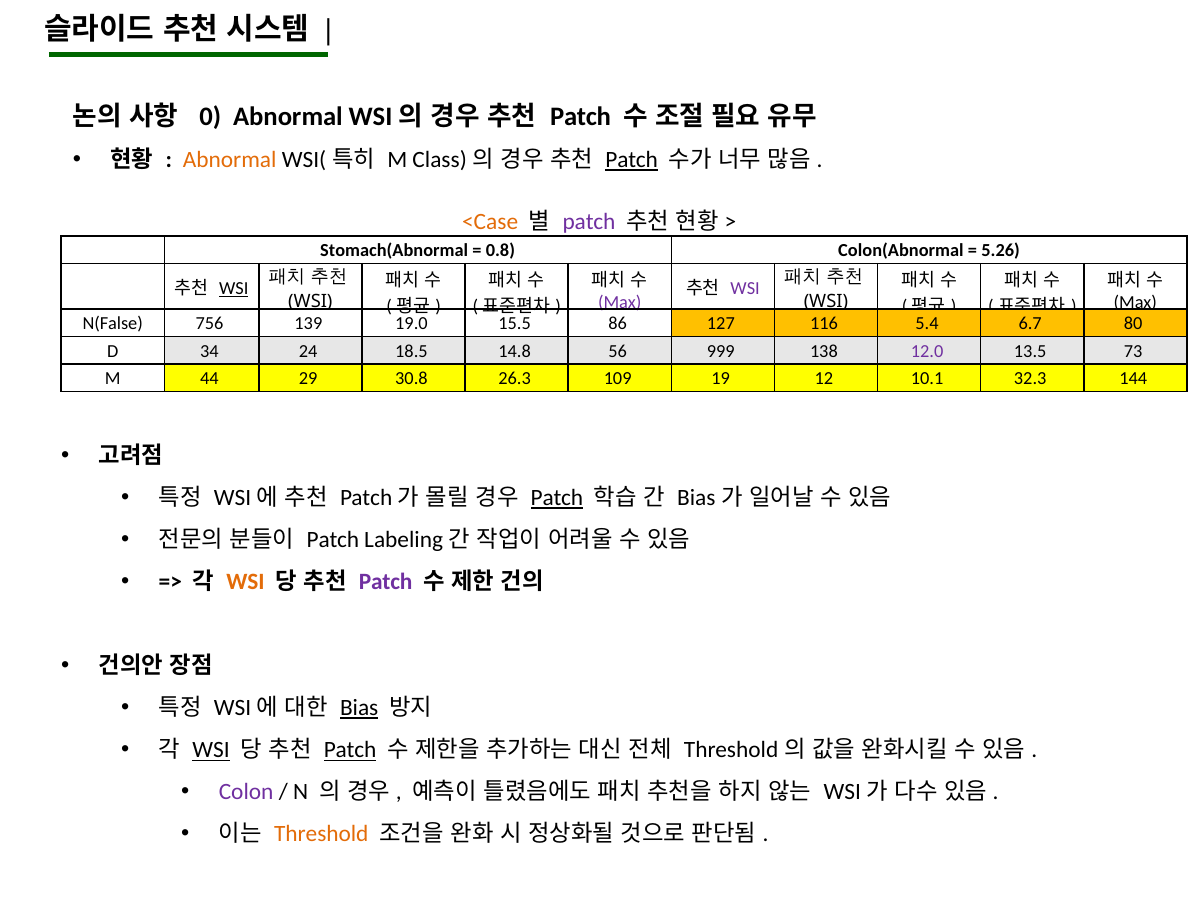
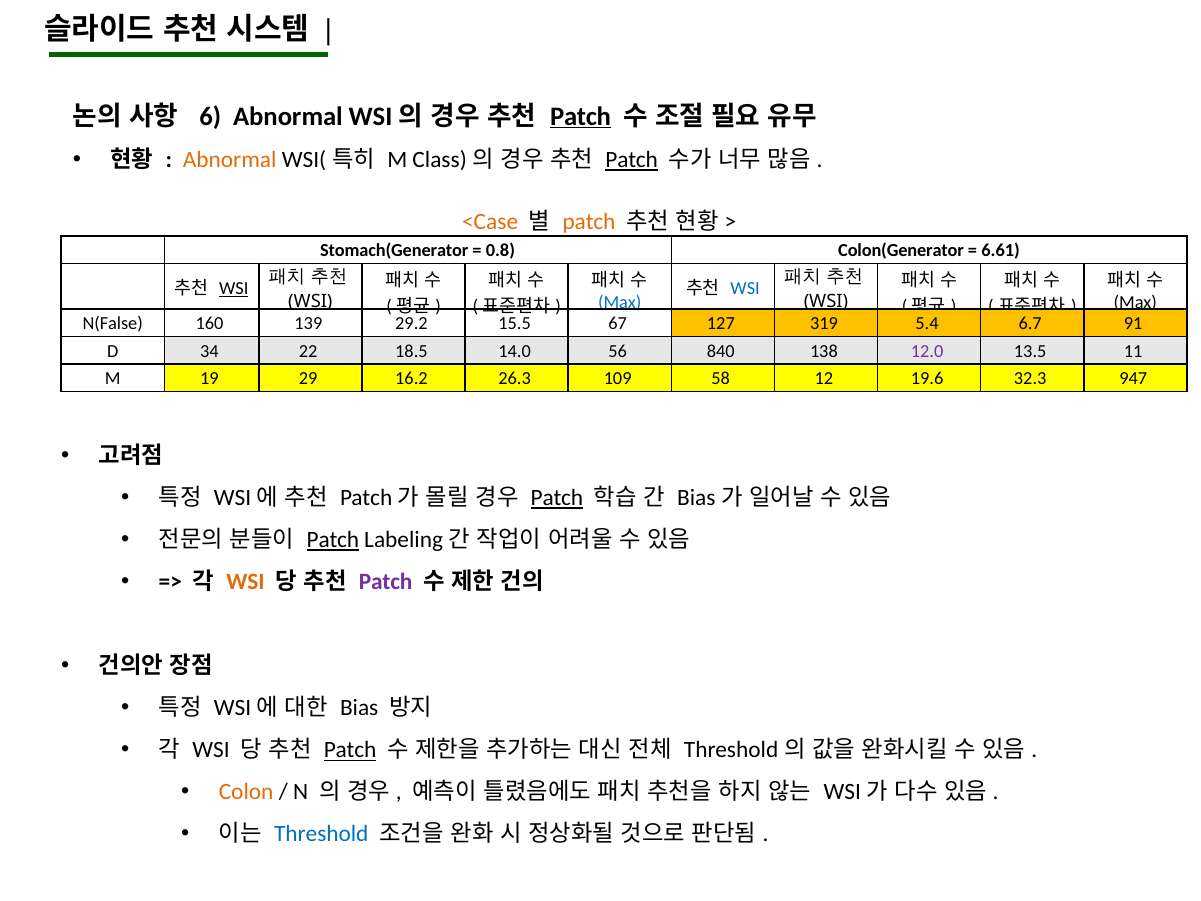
0: 0 -> 6 (210, 116)
Patch underline: none -> present (581, 116)
patch colour: purple -> orange (589, 221)
Stomach(Abnormal: Stomach(Abnormal -> Stomach(Generator (394, 251)
Colon(Abnormal: Colon(Abnormal -> Colon(Generator (901, 251)
5.26: 5.26 -> 6.61 (1001, 251)
WSI colour: purple -> blue (745, 289)
Max colour: purple -> blue (620, 303)
756: 756 -> 160 (210, 323)
19.0: 19.0 -> 29.2 (411, 323)
86: 86 -> 67 (618, 323)
116: 116 -> 319 (824, 323)
80: 80 -> 91 (1133, 323)
24: 24 -> 22 (308, 351)
14.8: 14.8 -> 14.0 (515, 351)
999: 999 -> 840 (721, 351)
73: 73 -> 11 (1133, 351)
44: 44 -> 19 (209, 378)
30.8: 30.8 -> 16.2 (411, 378)
19: 19 -> 58 (721, 378)
10.1: 10.1 -> 19.6 (927, 378)
144: 144 -> 947 (1133, 378)
Patch underline: none -> present (333, 540)
Bias underline: present -> none (359, 708)
WSI underline: present -> none (211, 750)
Colon colour: purple -> orange (246, 792)
Threshold colour: orange -> blue (321, 834)
